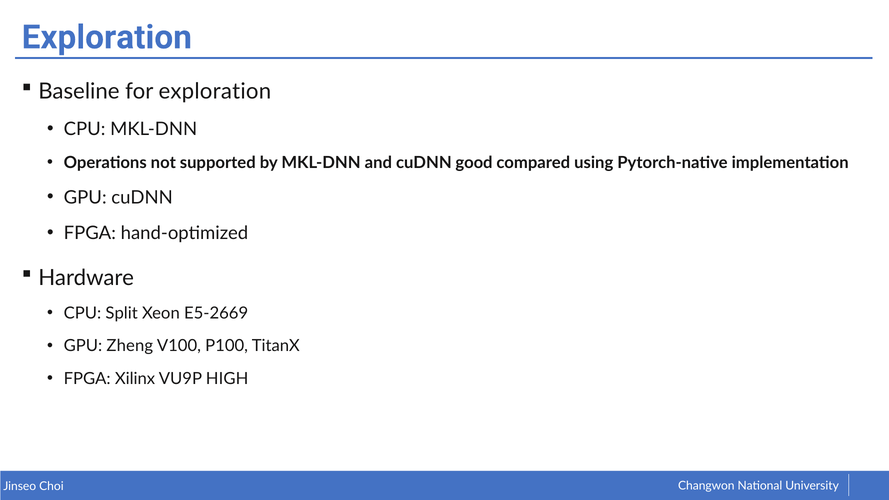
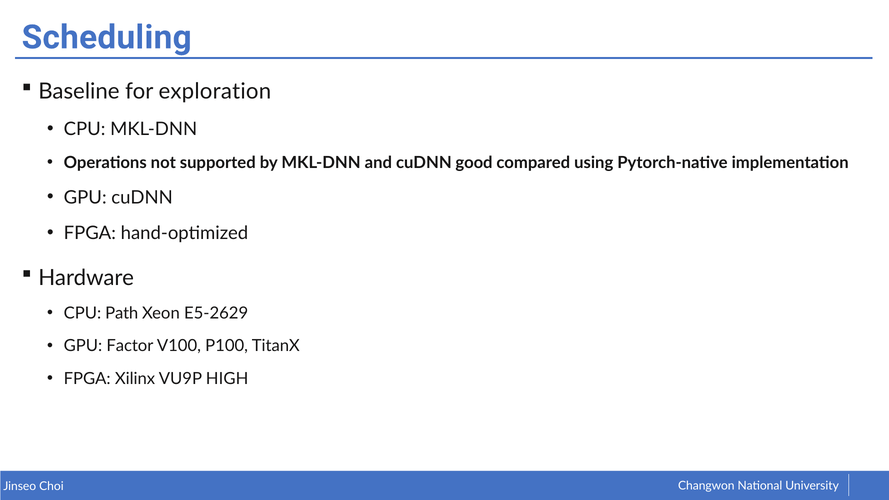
Exploration: Exploration -> Scheduling (107, 37)
Split: Split -> Path (122, 313)
E5-2669: E5-2669 -> E5-2629 (216, 313)
Zheng: Zheng -> Factor (130, 346)
